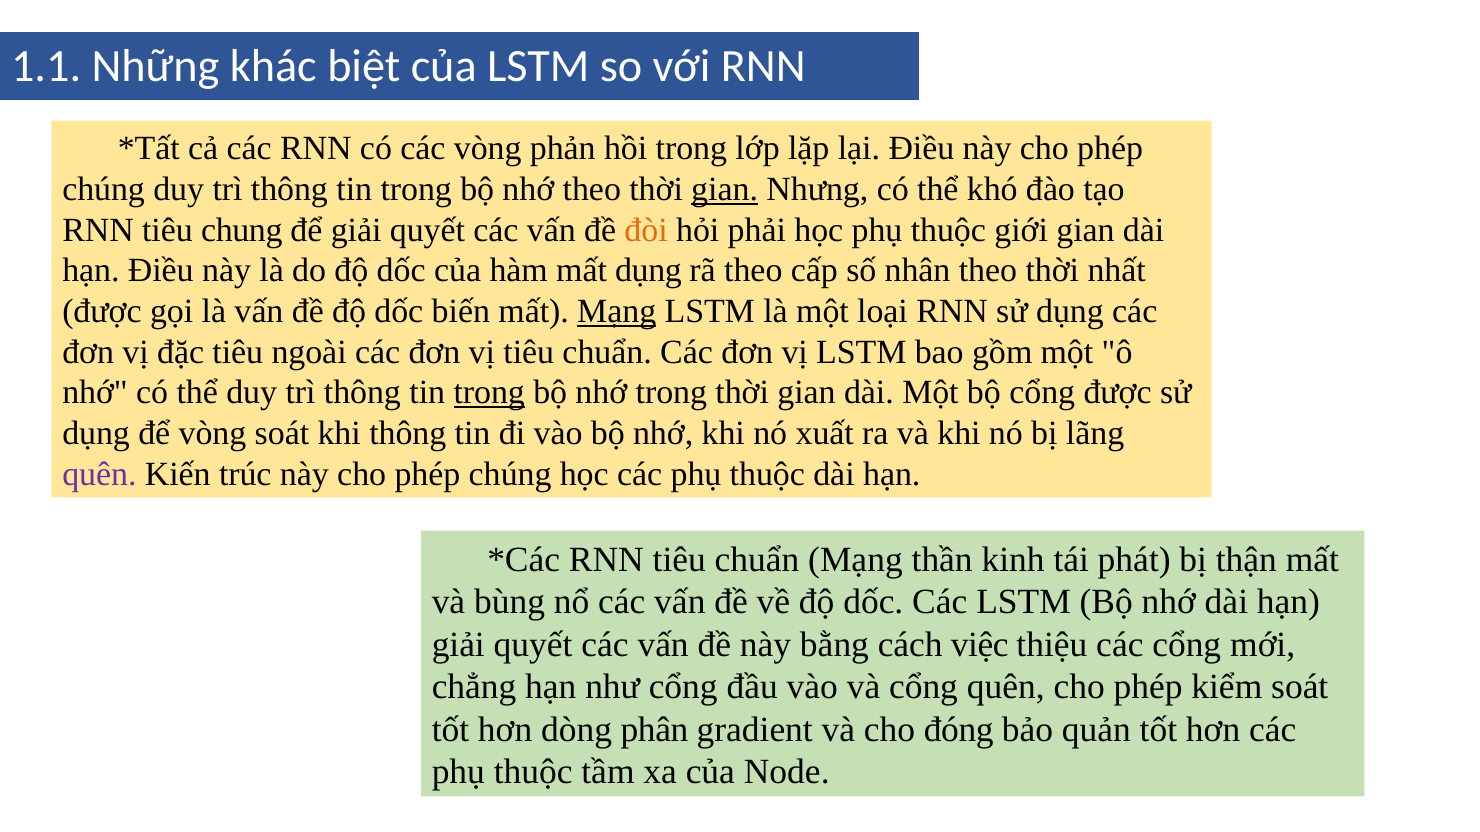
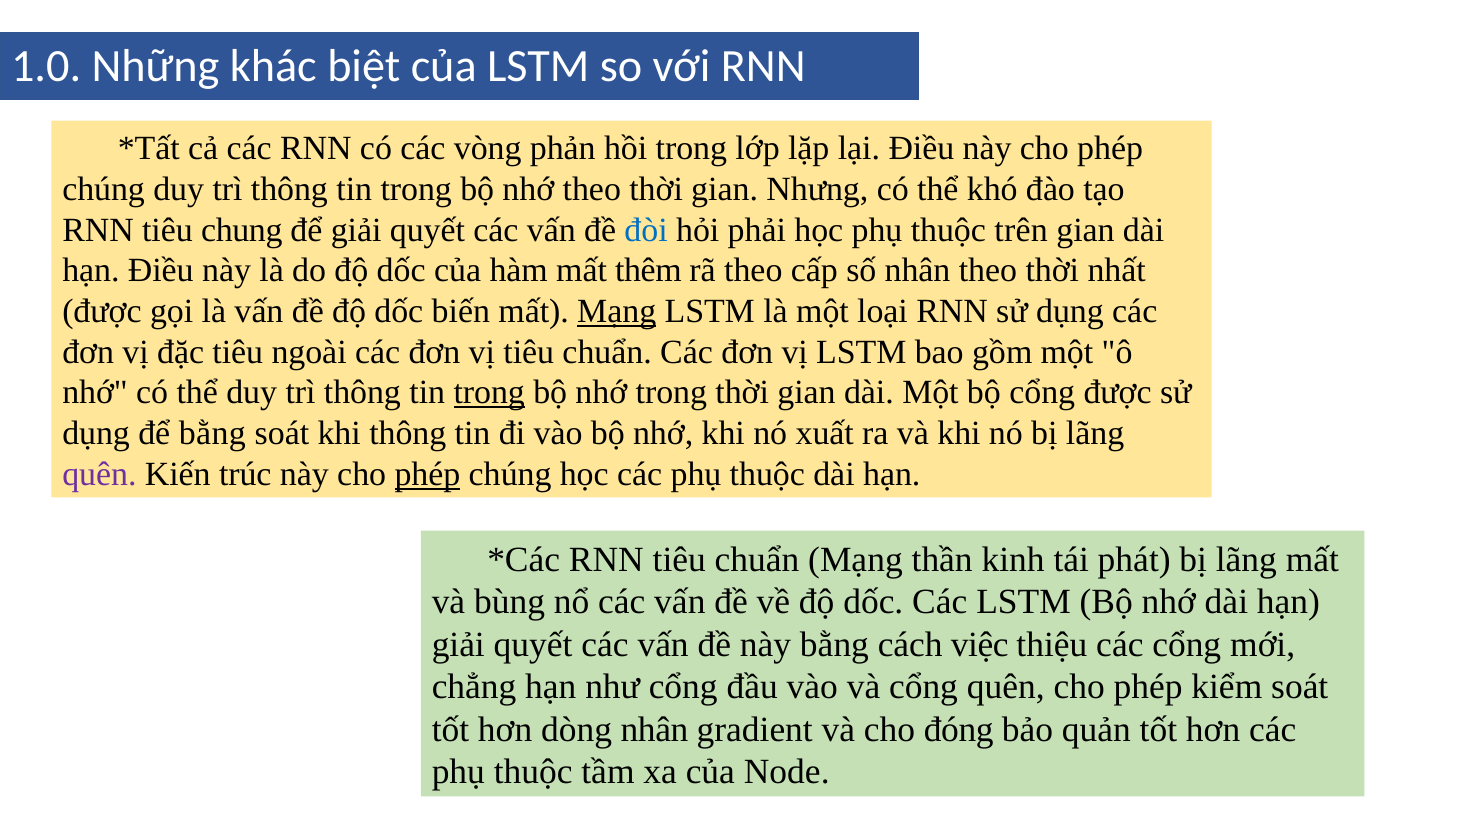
1.1: 1.1 -> 1.0 (46, 66)
gian underline: present -> none (725, 190)
đòi colour: orange -> blue (646, 230)
giới: giới -> trên (1021, 230)
mất dụng: dụng -> thêm (648, 271)
để vòng: vòng -> bằng (212, 434)
phép underline: none -> present (427, 474)
phát bị thận: thận -> lãng (1246, 560)
dòng phân: phân -> nhân (655, 730)
